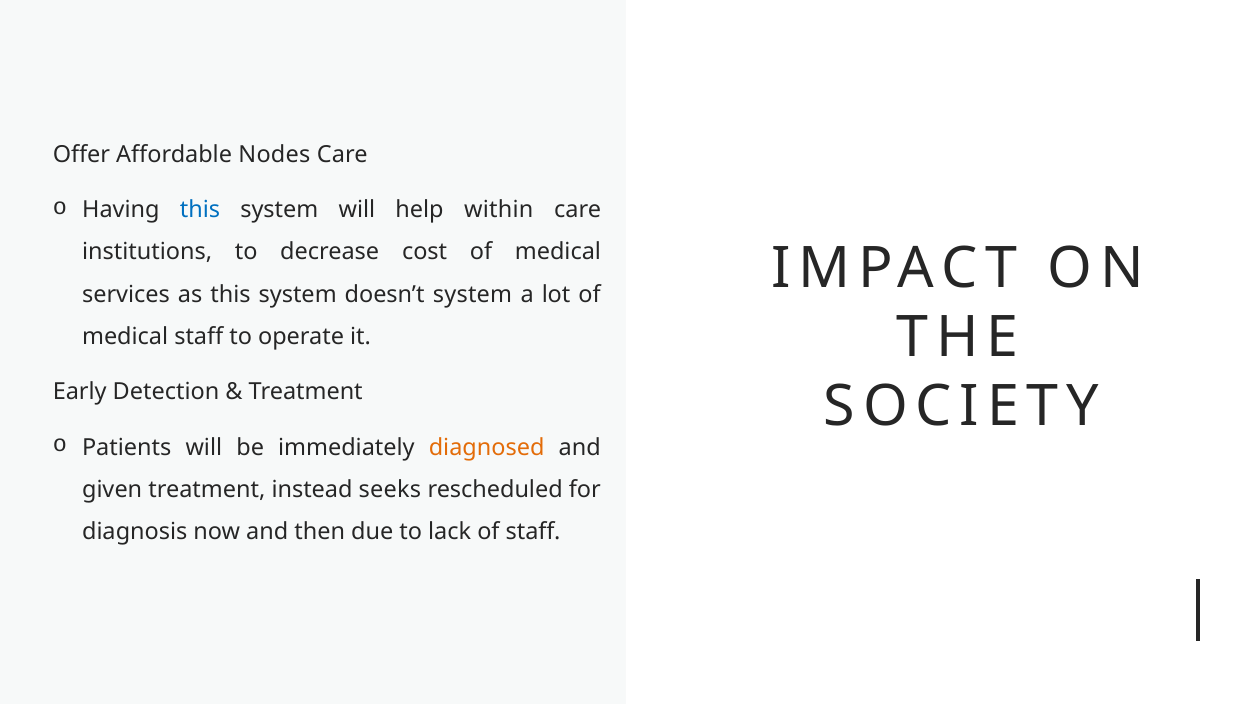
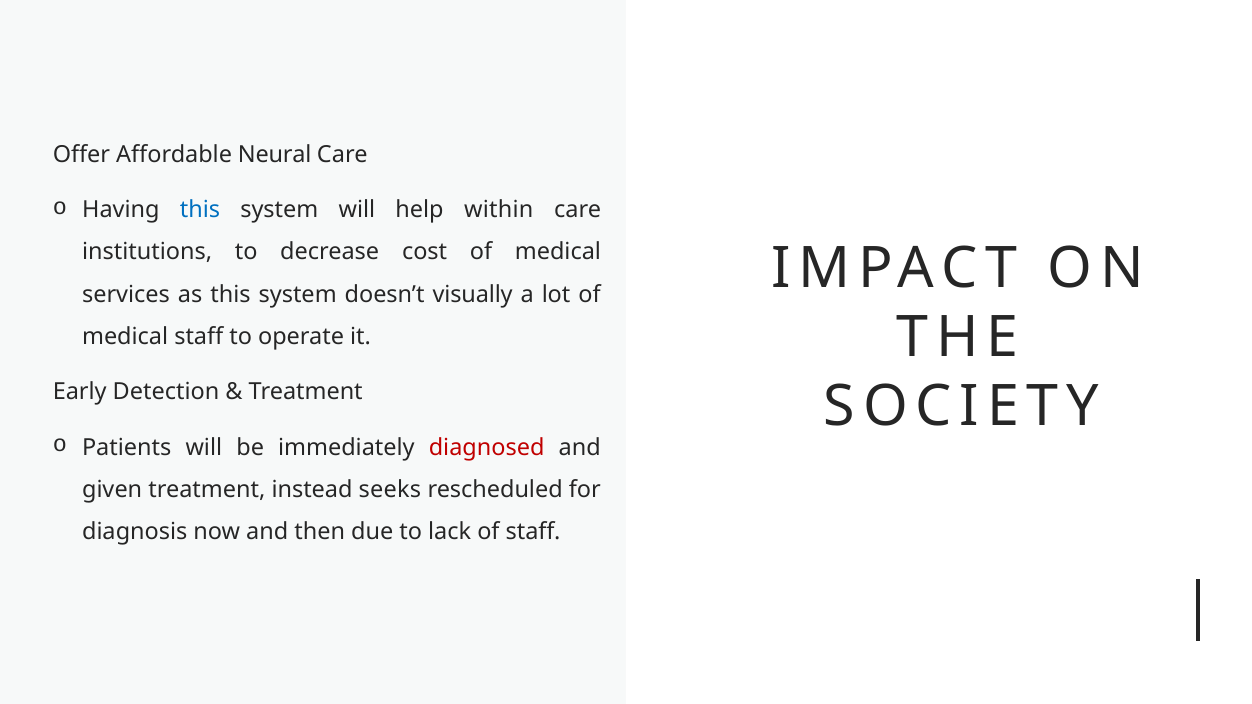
Nodes: Nodes -> Neural (275, 155)
doesn’t system: system -> visually (473, 295)
diagnosed colour: orange -> red (487, 447)
